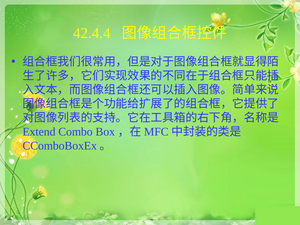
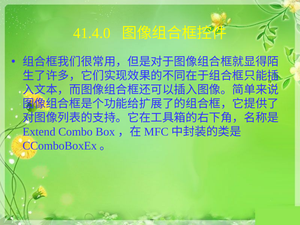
42.4.4: 42.4.4 -> 41.4.0 (92, 33)
